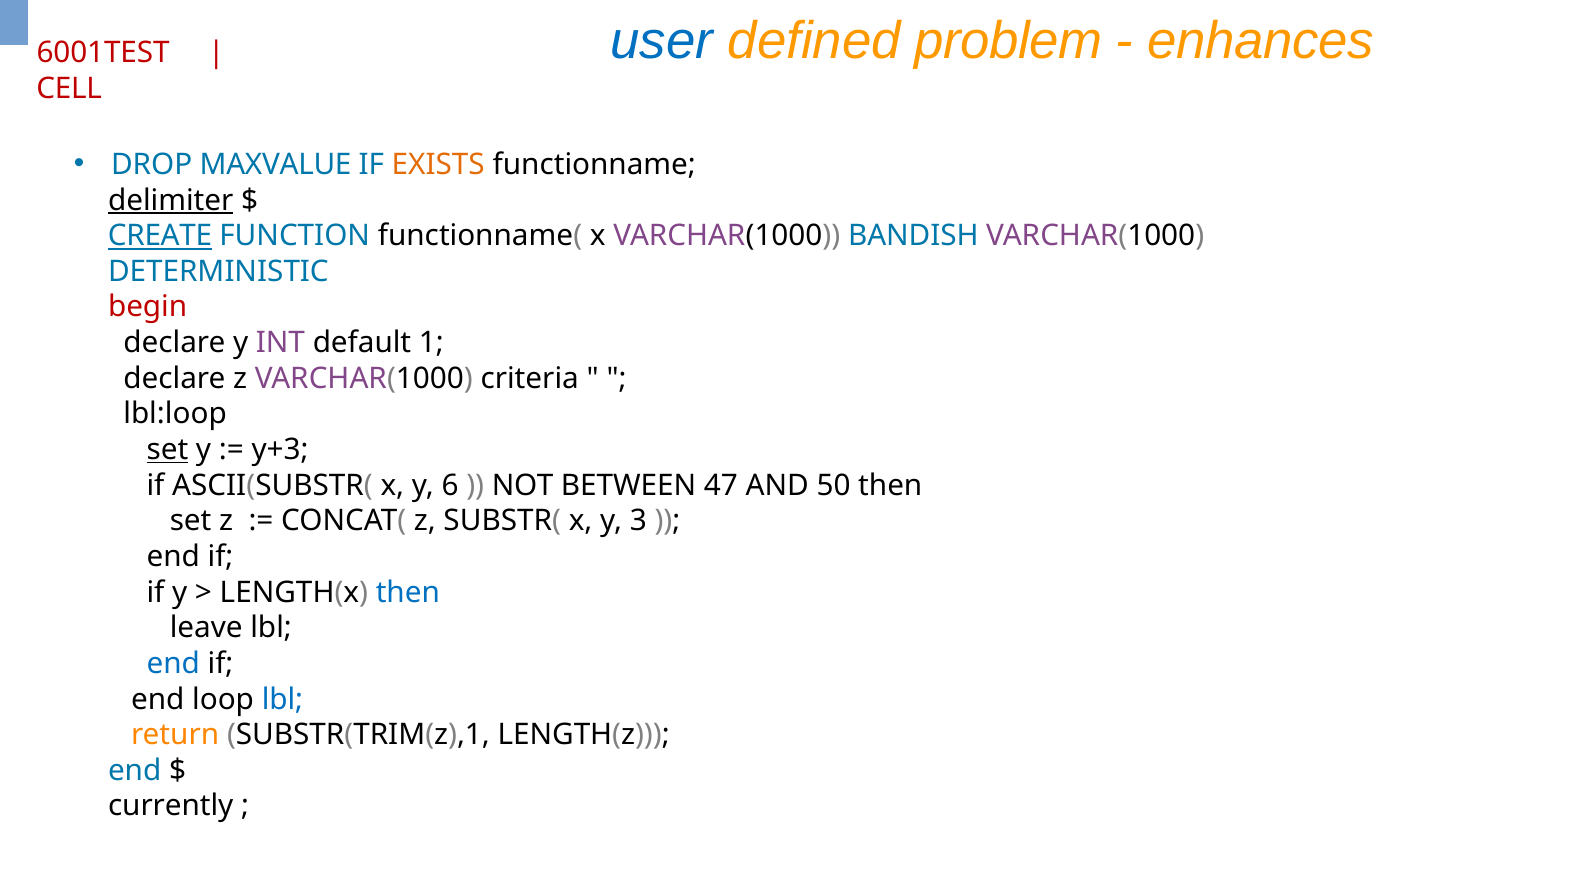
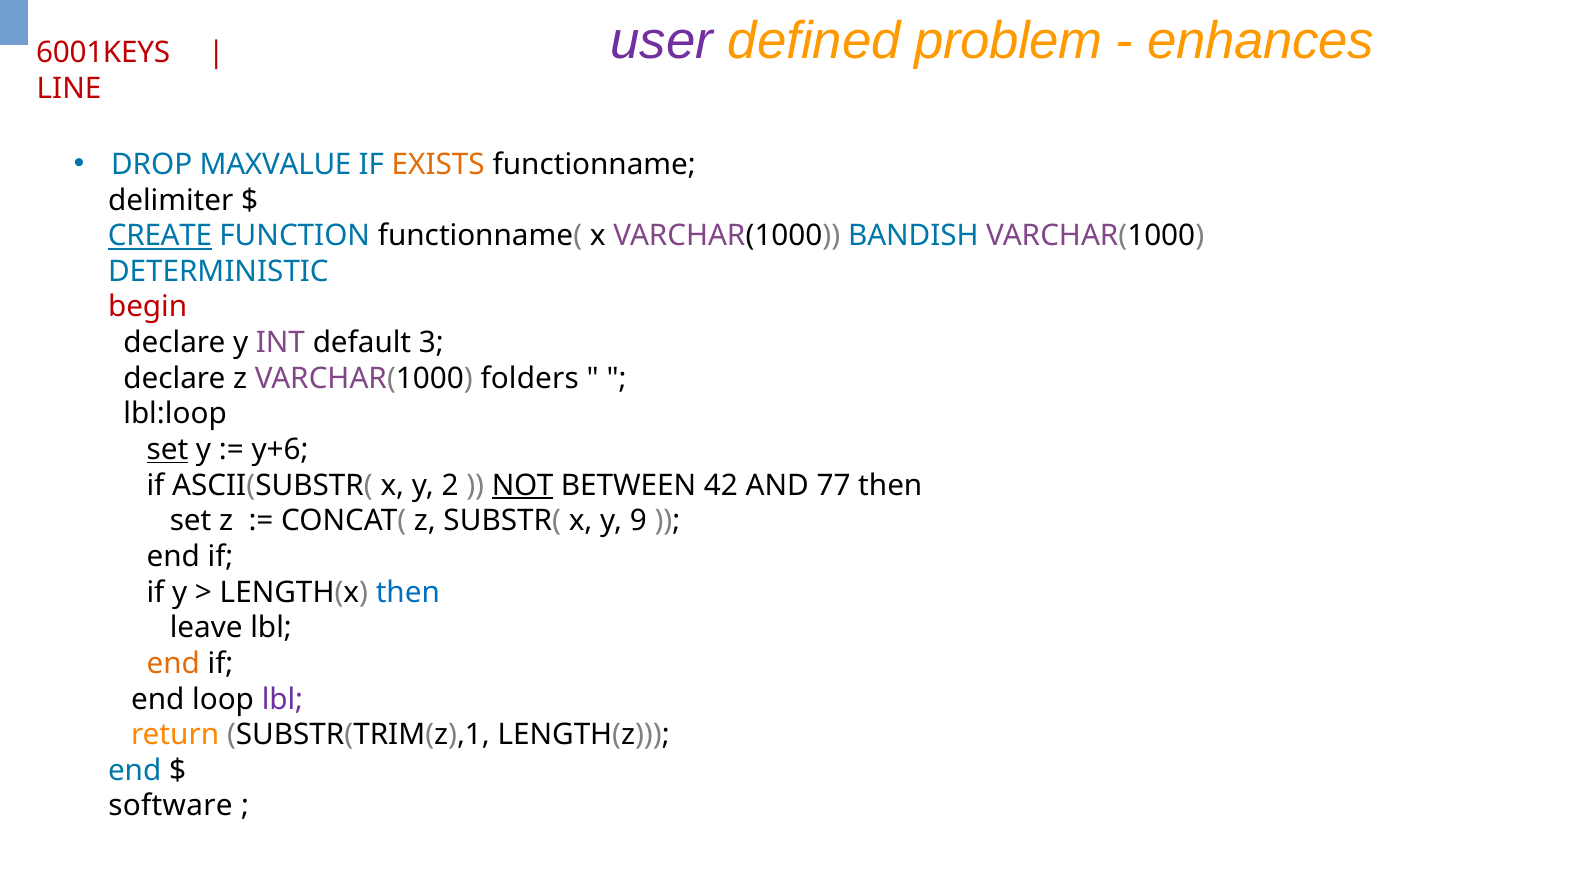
user colour: blue -> purple (662, 41)
6001TEST: 6001TEST -> 6001KEYS (103, 53)
CELL: CELL -> LINE (69, 89)
delimiter underline: present -> none (171, 200)
1: 1 -> 3 (431, 343)
criteria: criteria -> folders (530, 378)
y+3: y+3 -> y+6 (280, 450)
6: 6 -> 2 (450, 485)
NOT underline: none -> present (523, 485)
47: 47 -> 42 (721, 485)
50: 50 -> 77 (834, 485)
3: 3 -> 9 (638, 521)
end colour: blue -> orange (173, 664)
lbl colour: blue -> purple (282, 699)
currently: currently -> software (171, 806)
